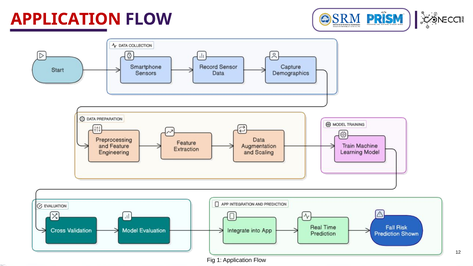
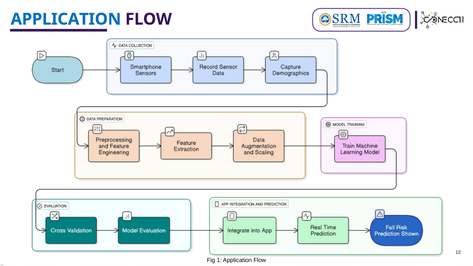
APPLICATION colour: red -> blue (66, 19)
